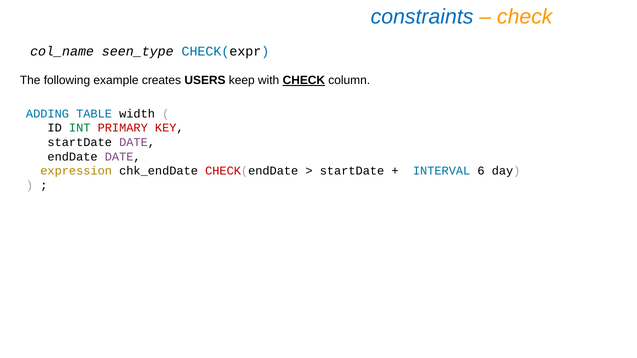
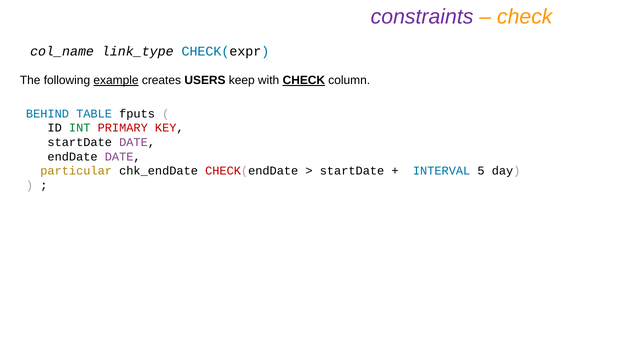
constraints colour: blue -> purple (422, 17)
seen_type: seen_type -> link_type (138, 51)
example underline: none -> present (116, 80)
ADDING: ADDING -> BEHIND (47, 114)
width: width -> fputs (137, 114)
expression: expression -> particular (76, 171)
6: 6 -> 5 (481, 171)
